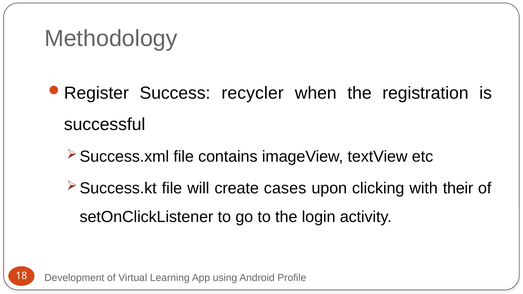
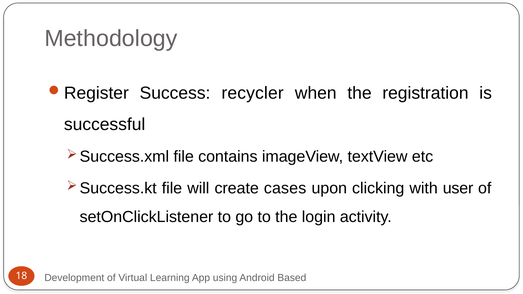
their: their -> user (458, 188)
Profile: Profile -> Based (292, 278)
